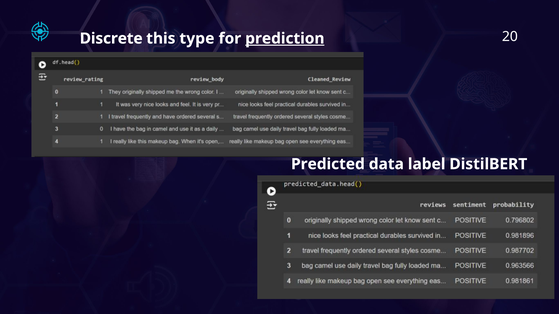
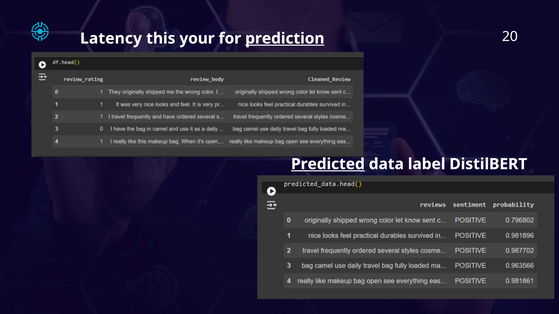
Discrete: Discrete -> Latency (111, 39)
type: type -> your (197, 39)
Predicted underline: none -> present (328, 164)
